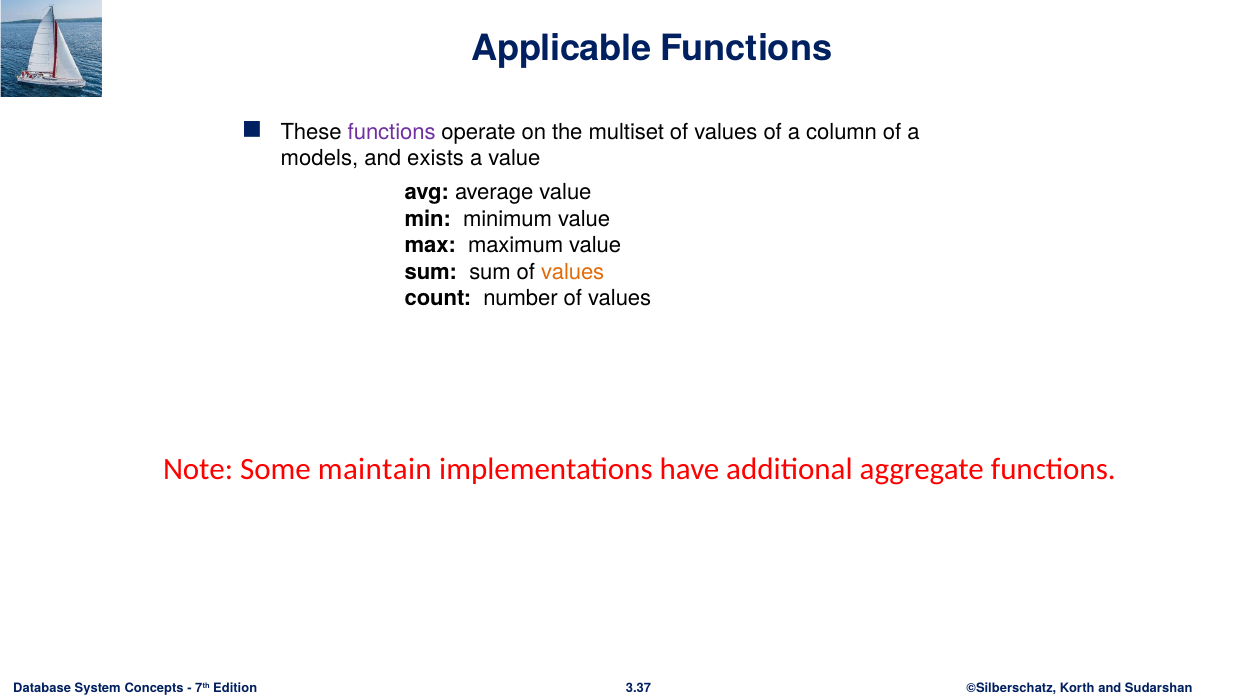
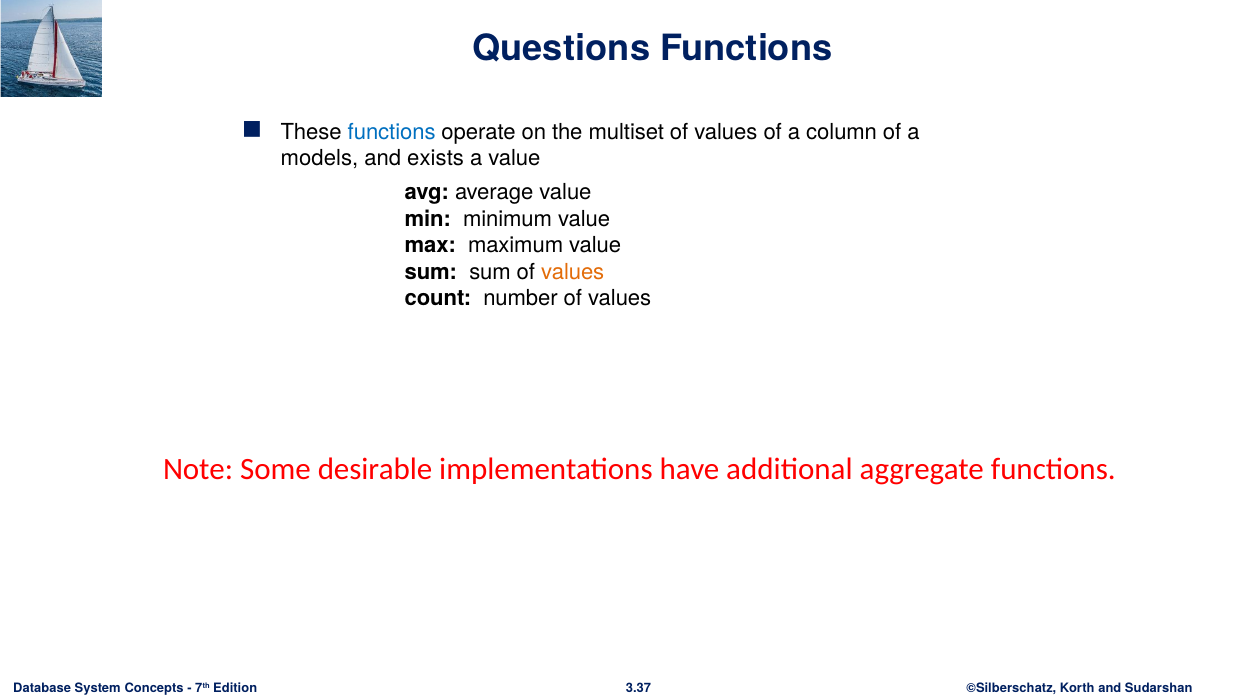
Applicable: Applicable -> Questions (561, 49)
functions colour: purple -> blue (392, 132)
maintain: maintain -> desirable (375, 469)
